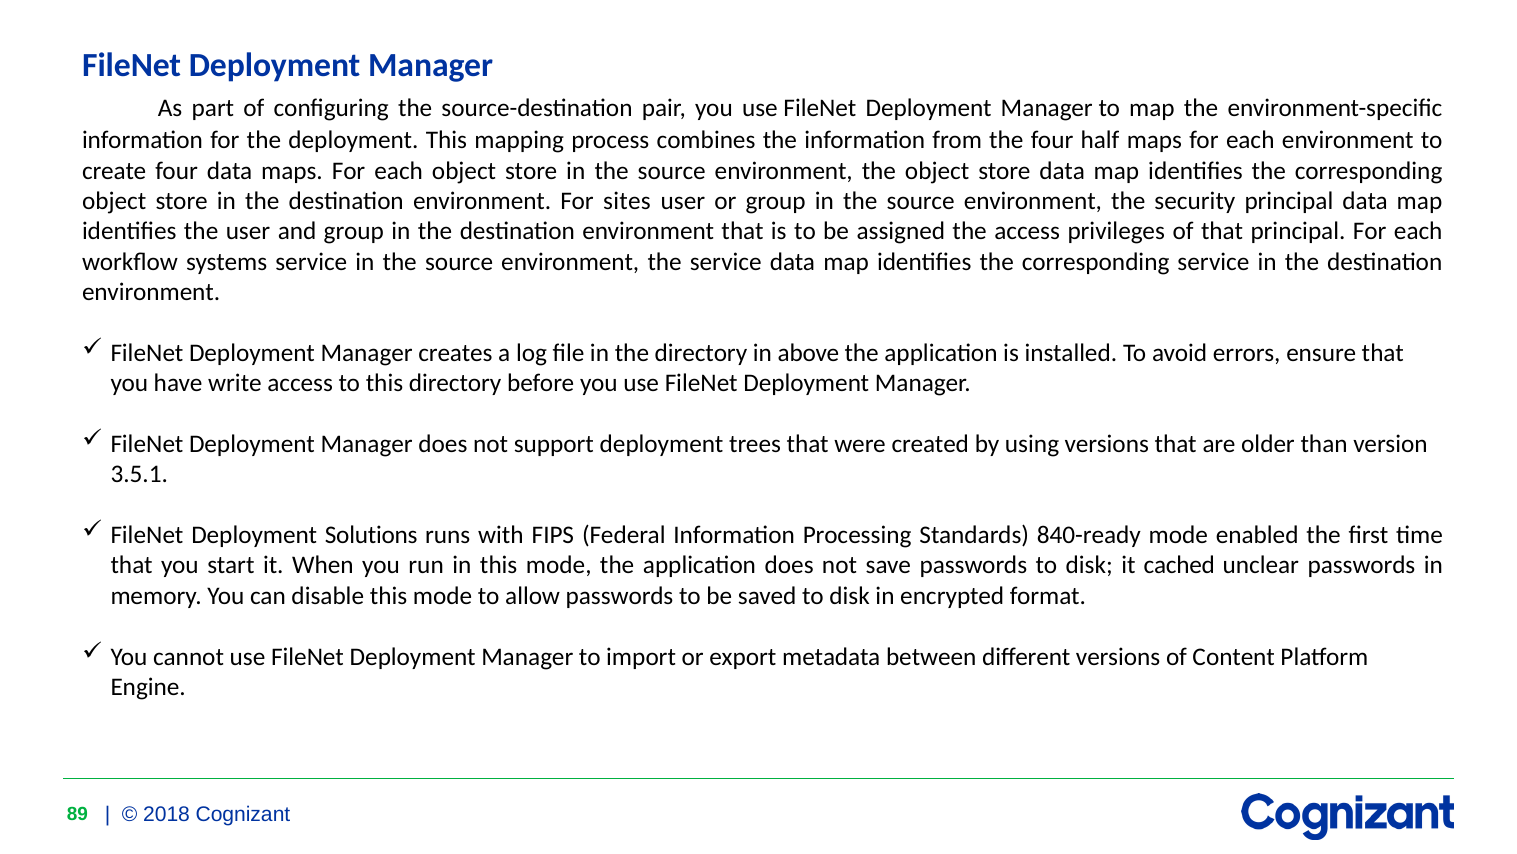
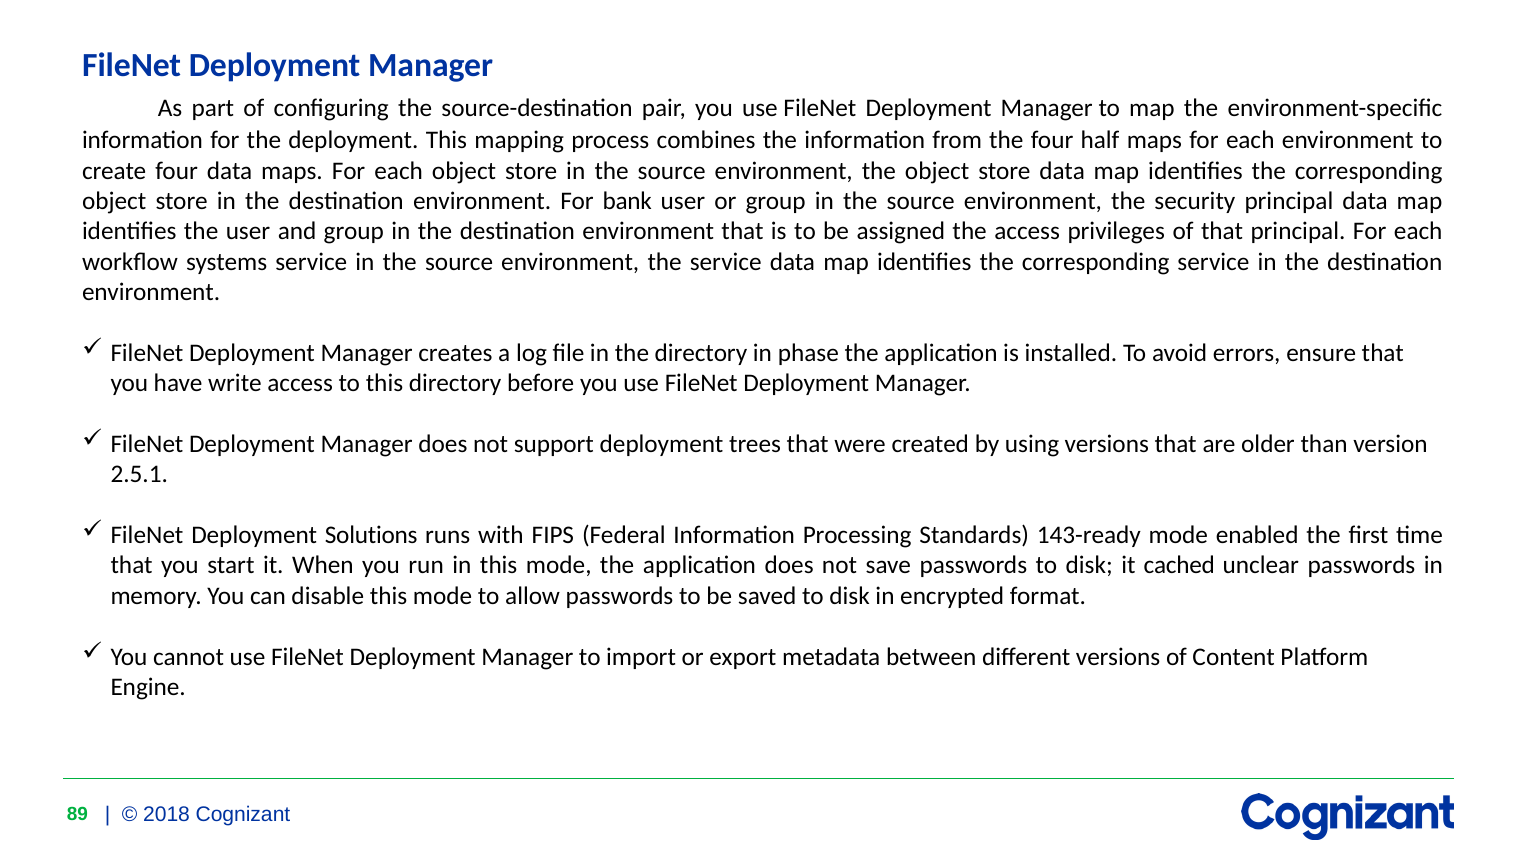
sites: sites -> bank (627, 201)
above: above -> phase (808, 353)
3.5.1: 3.5.1 -> 2.5.1 (139, 474)
840-ready: 840-ready -> 143-ready (1089, 535)
